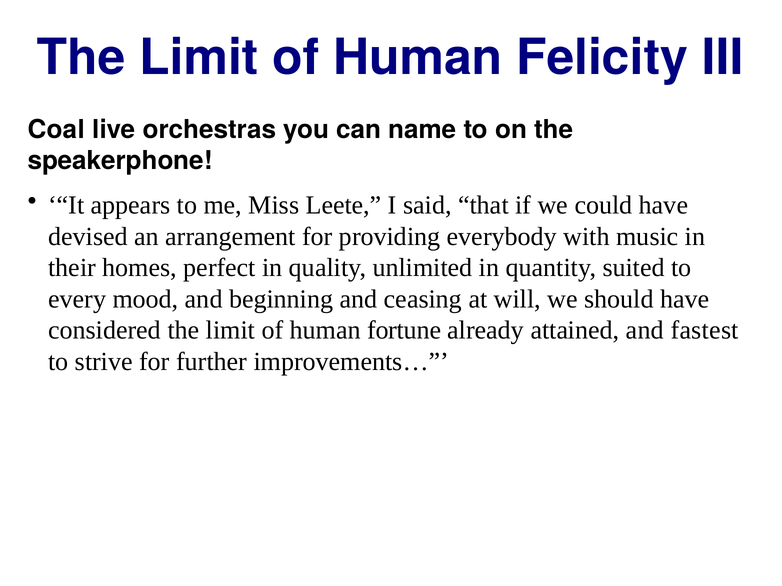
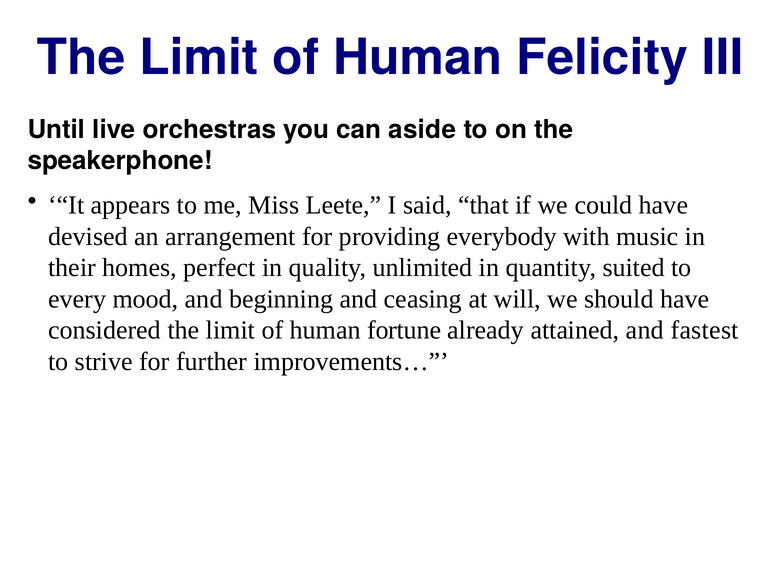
Coal: Coal -> Until (56, 130)
name: name -> aside (422, 130)
